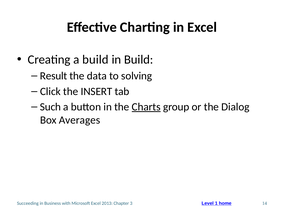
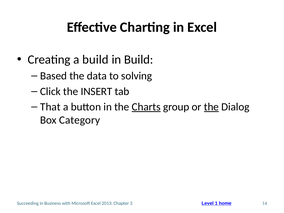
Result: Result -> Based (54, 76)
Such: Such -> That (50, 107)
the underline: none -> present (211, 107)
Averages: Averages -> Category (80, 120)
